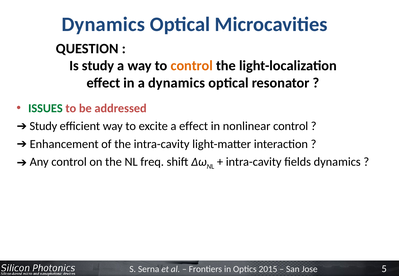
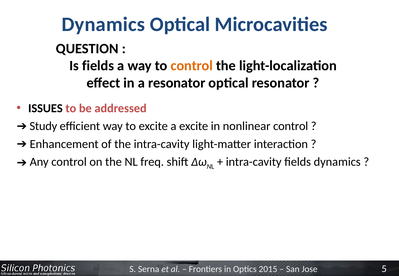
Is study: study -> fields (98, 66)
a dynamics: dynamics -> resonator (177, 83)
ISSUES colour: green -> black (45, 108)
a effect: effect -> excite (194, 126)
